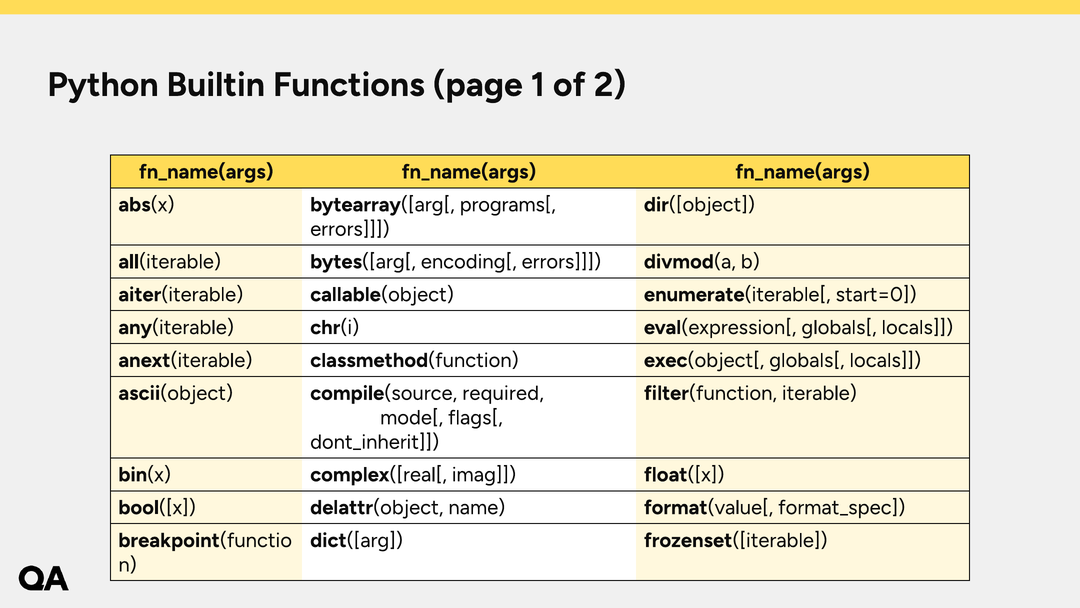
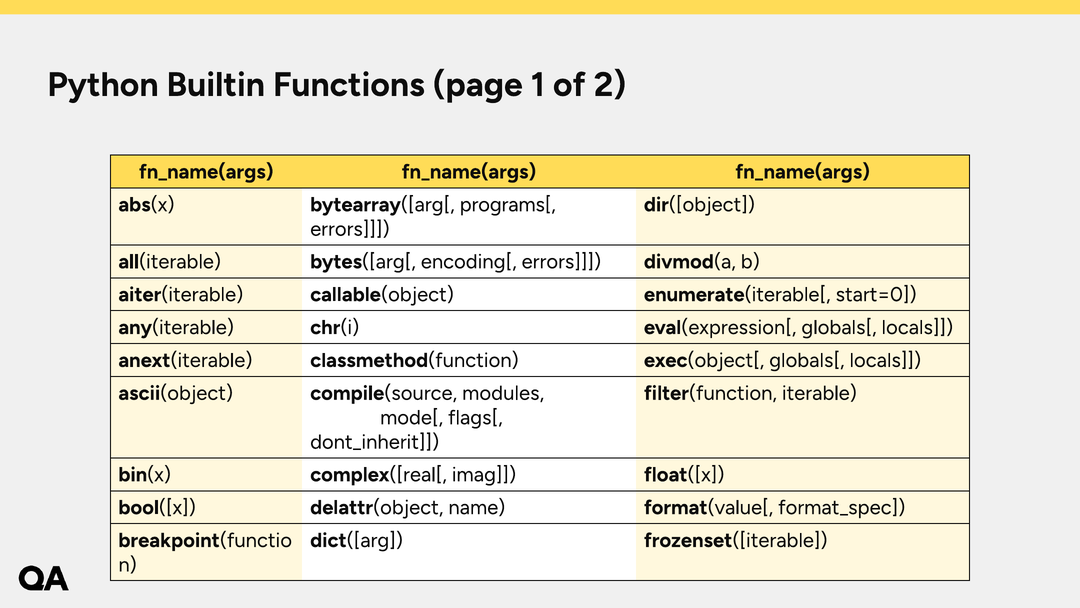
required: required -> modules (503, 393)
